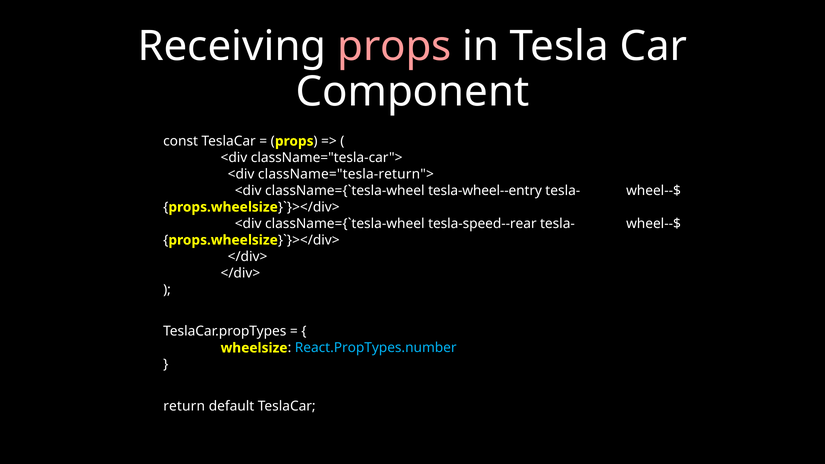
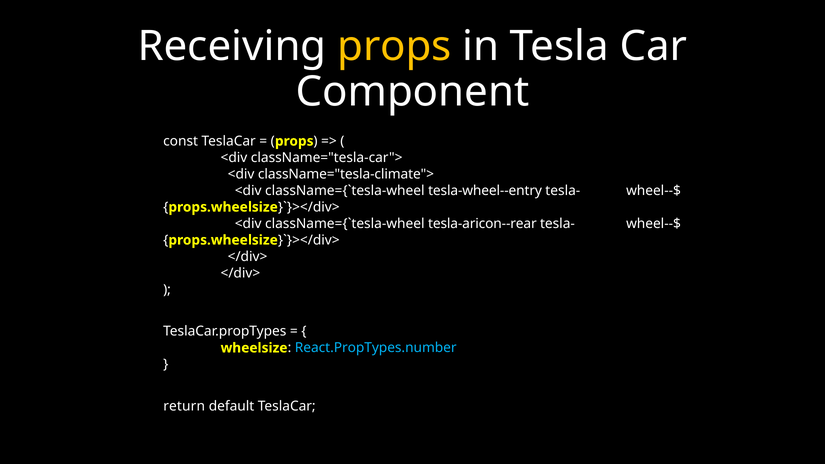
props colour: pink -> yellow (394, 46)
className="tesla-return">: className="tesla-return"> -> className="tesla-climate"> (346, 174)
tesla-speed--rear: tesla-speed--rear -> tesla-aricon--rear (482, 224)
